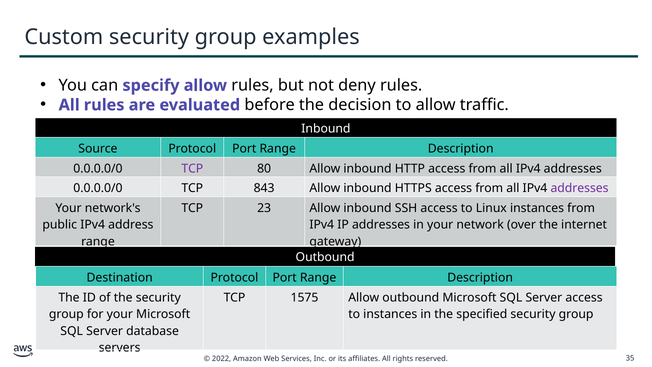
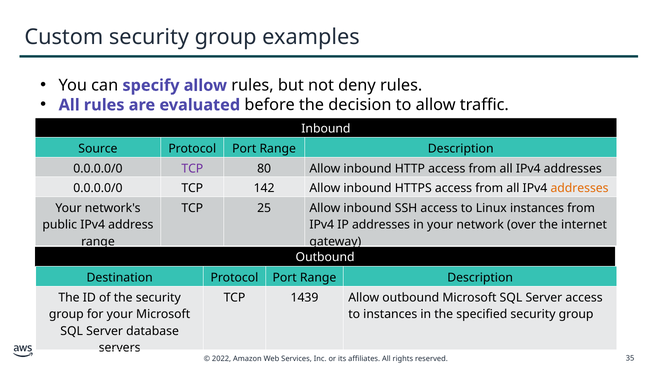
843: 843 -> 142 (264, 188)
addresses colour: purple -> orange (580, 188)
23: 23 -> 25 (264, 208)
1575: 1575 -> 1439 (304, 298)
